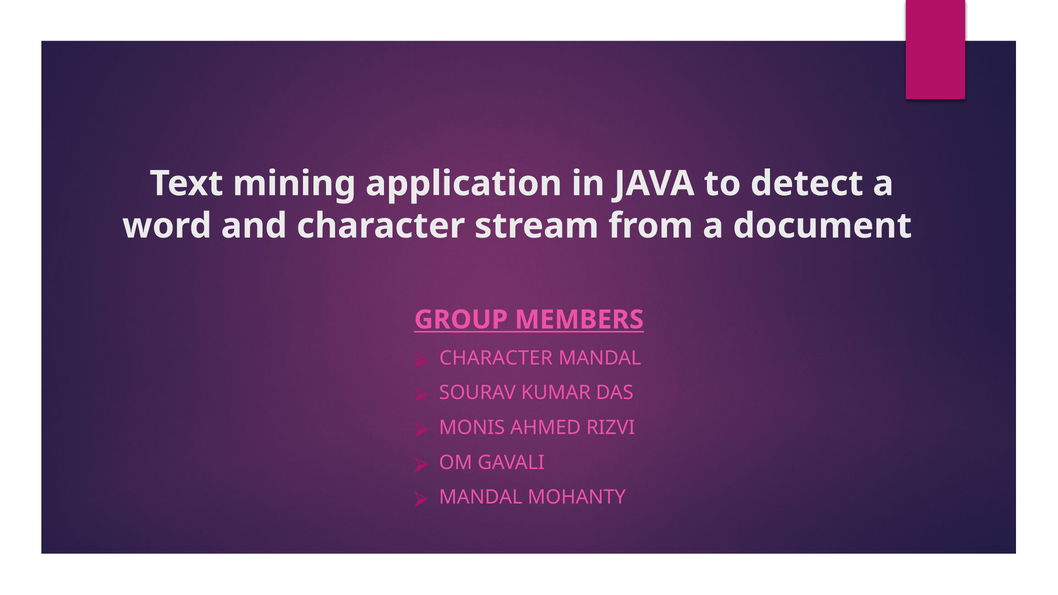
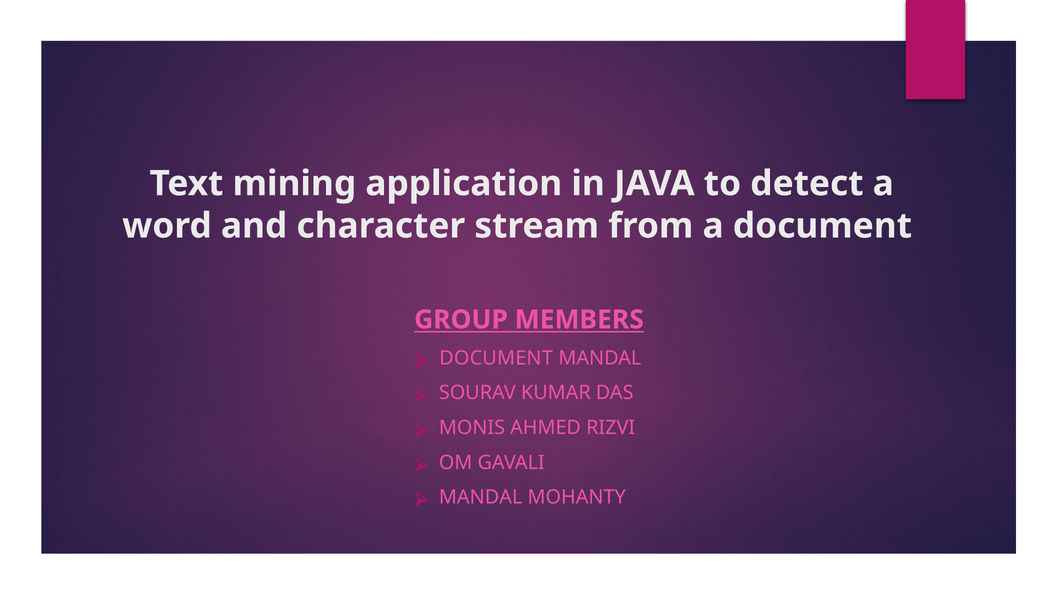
CHARACTER: CHARACTER -> DOCUMENT (496, 358)
